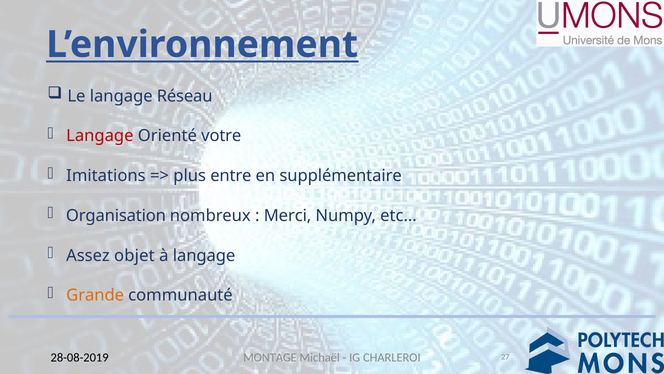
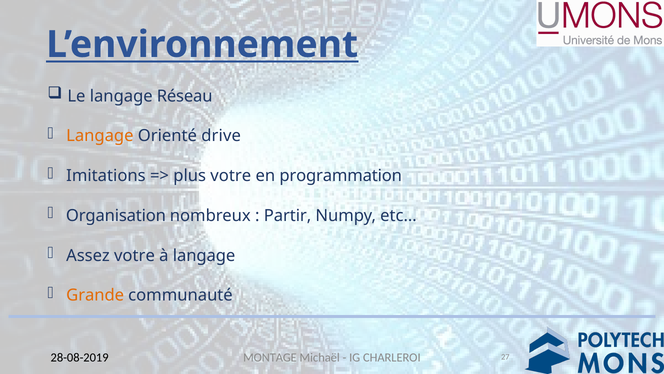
Langage colour: red -> orange (100, 136)
votre: votre -> drive (221, 136)
plus entre: entre -> votre (231, 176)
supplémentaire: supplémentaire -> programmation (341, 176)
Merci: Merci -> Partir (288, 215)
Assez objet: objet -> votre (134, 255)
